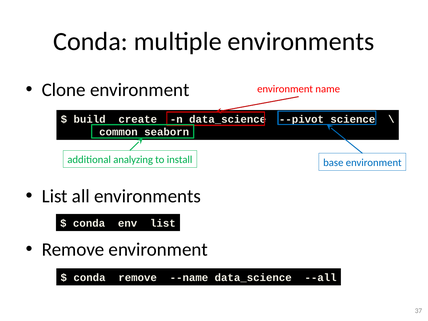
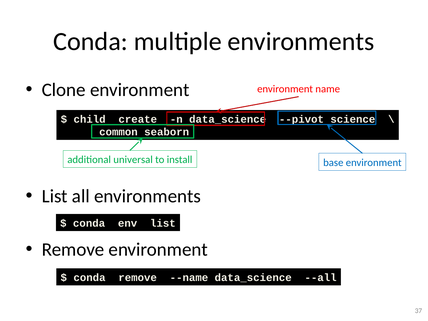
build: build -> child (90, 119)
analyzing: analyzing -> universal (133, 160)
